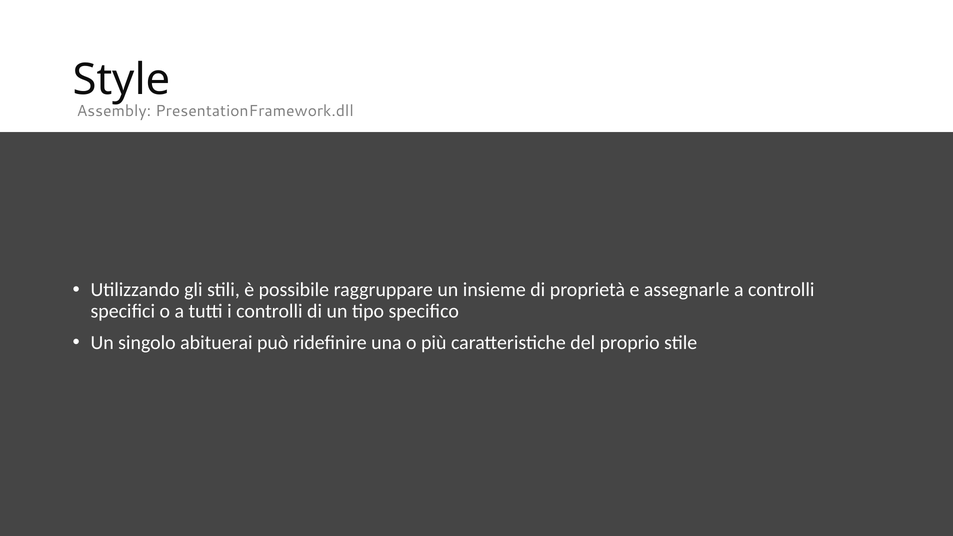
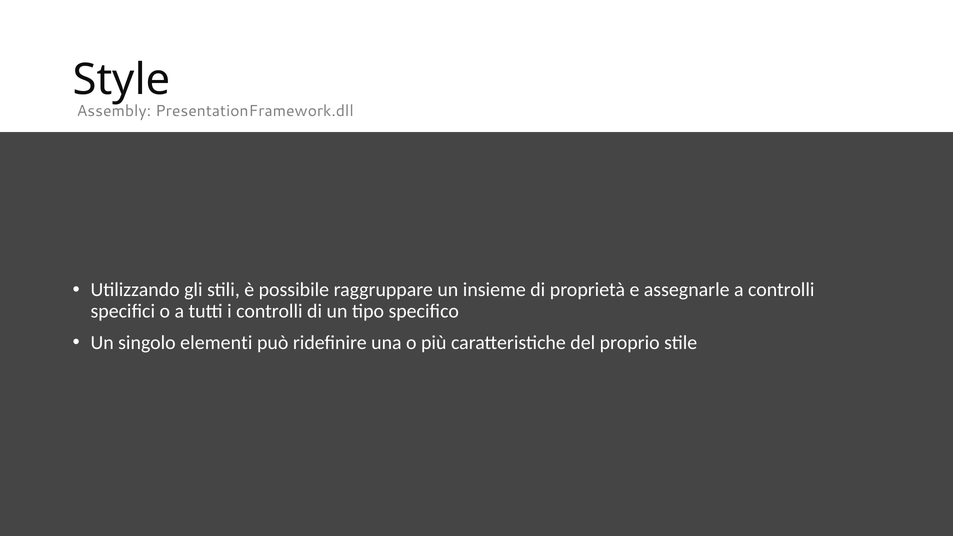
abituerai: abituerai -> elementi (216, 343)
